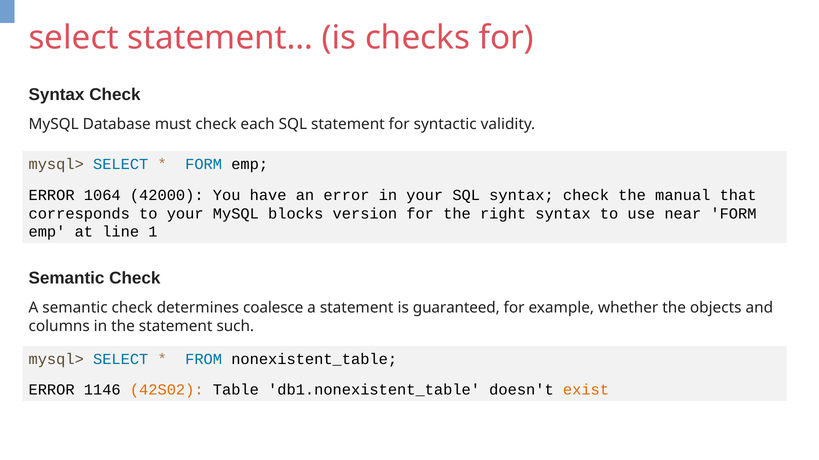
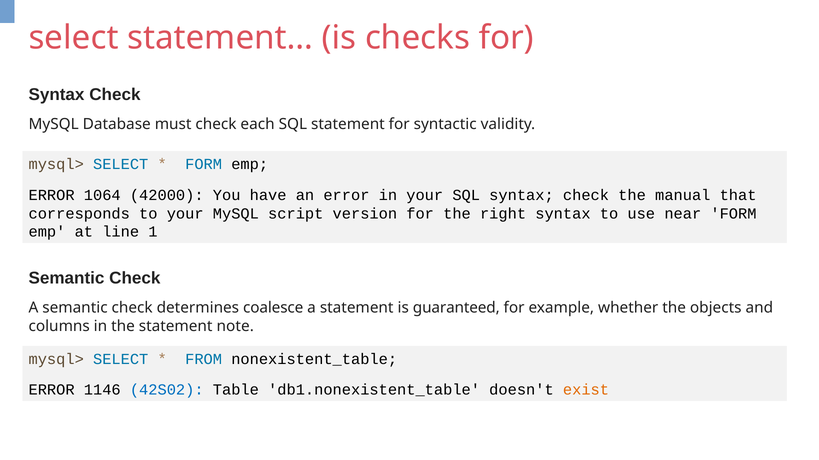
blocks: blocks -> script (296, 214)
such: such -> note (235, 327)
42S02 colour: orange -> blue (167, 390)
